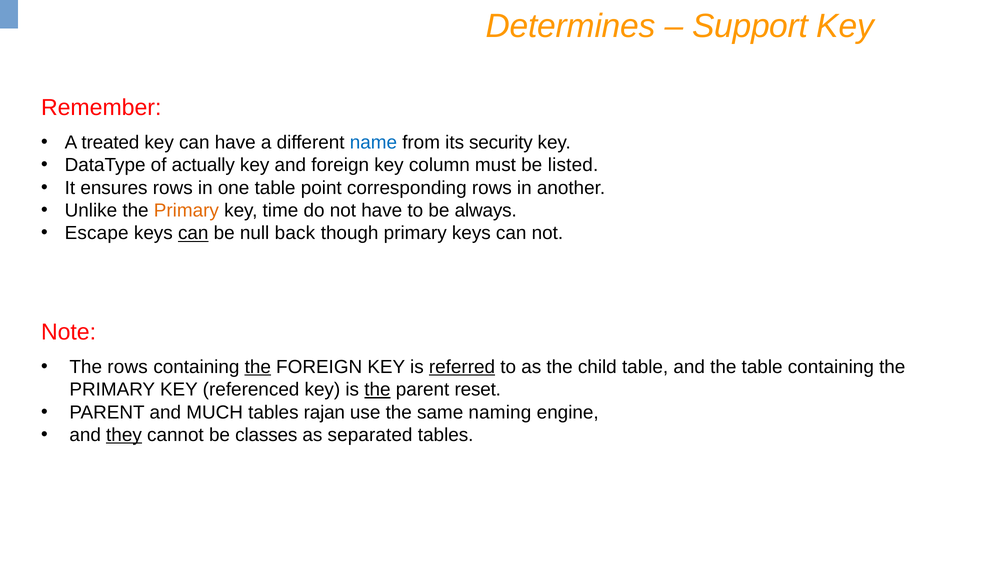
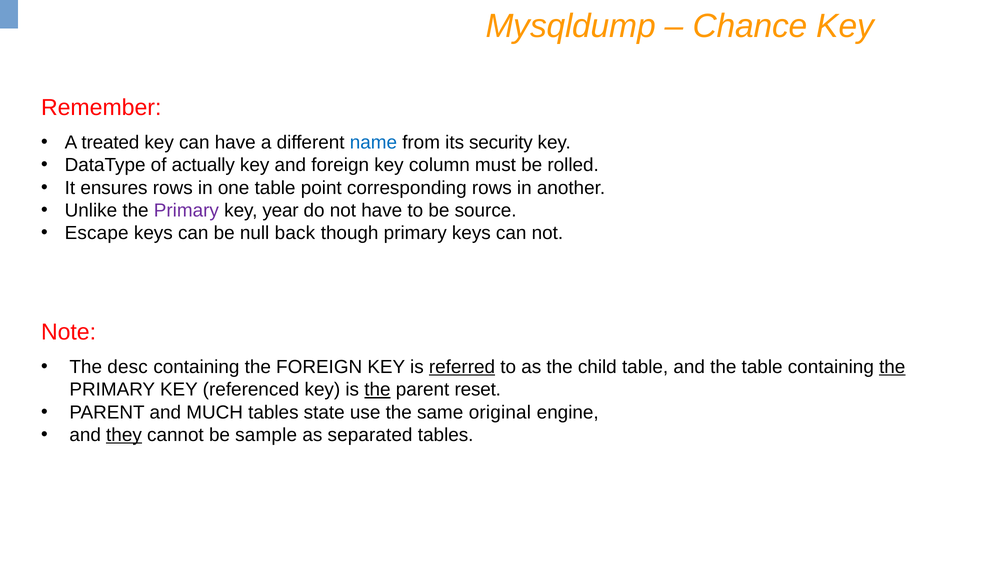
Determines: Determines -> Mysqldump (571, 26)
Support: Support -> Chance (750, 26)
listed: listed -> rolled (573, 165)
Primary colour: orange -> purple (186, 211)
time: time -> year (281, 211)
always: always -> source (486, 211)
can underline: present -> none (193, 233)
The rows: rows -> desc (128, 367)
the underline: present -> none (258, 367)
the underline: none -> present (892, 367)
rajan: rajan -> state (324, 412)
naming: naming -> original (500, 412)
classes: classes -> sample (266, 435)
